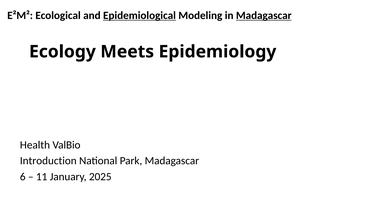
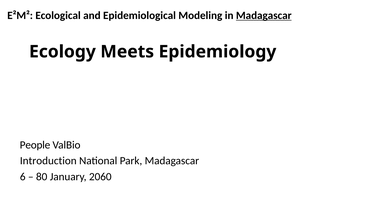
Epidemiological underline: present -> none (140, 16)
Health: Health -> People (35, 145)
11: 11 -> 80 (42, 177)
2025: 2025 -> 2060 (100, 177)
